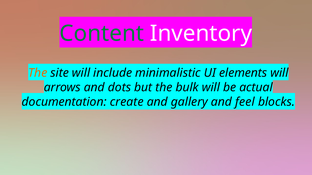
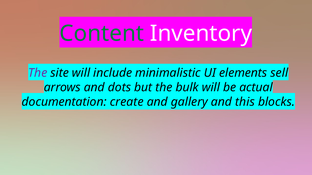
The colour: orange -> purple (38, 73)
will: will -> sell (279, 73)
feel: feel -> this (245, 102)
